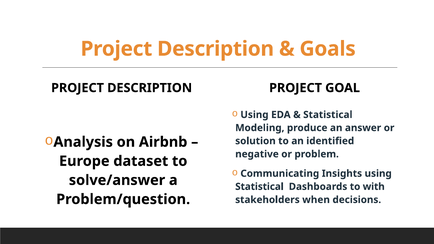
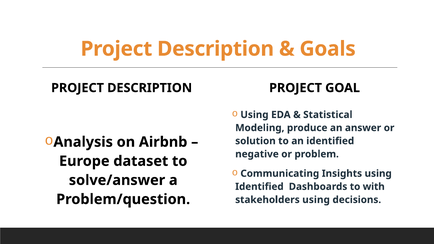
Statistical: Statistical -> Identified (259, 187)
stakeholders when: when -> using (316, 200)
